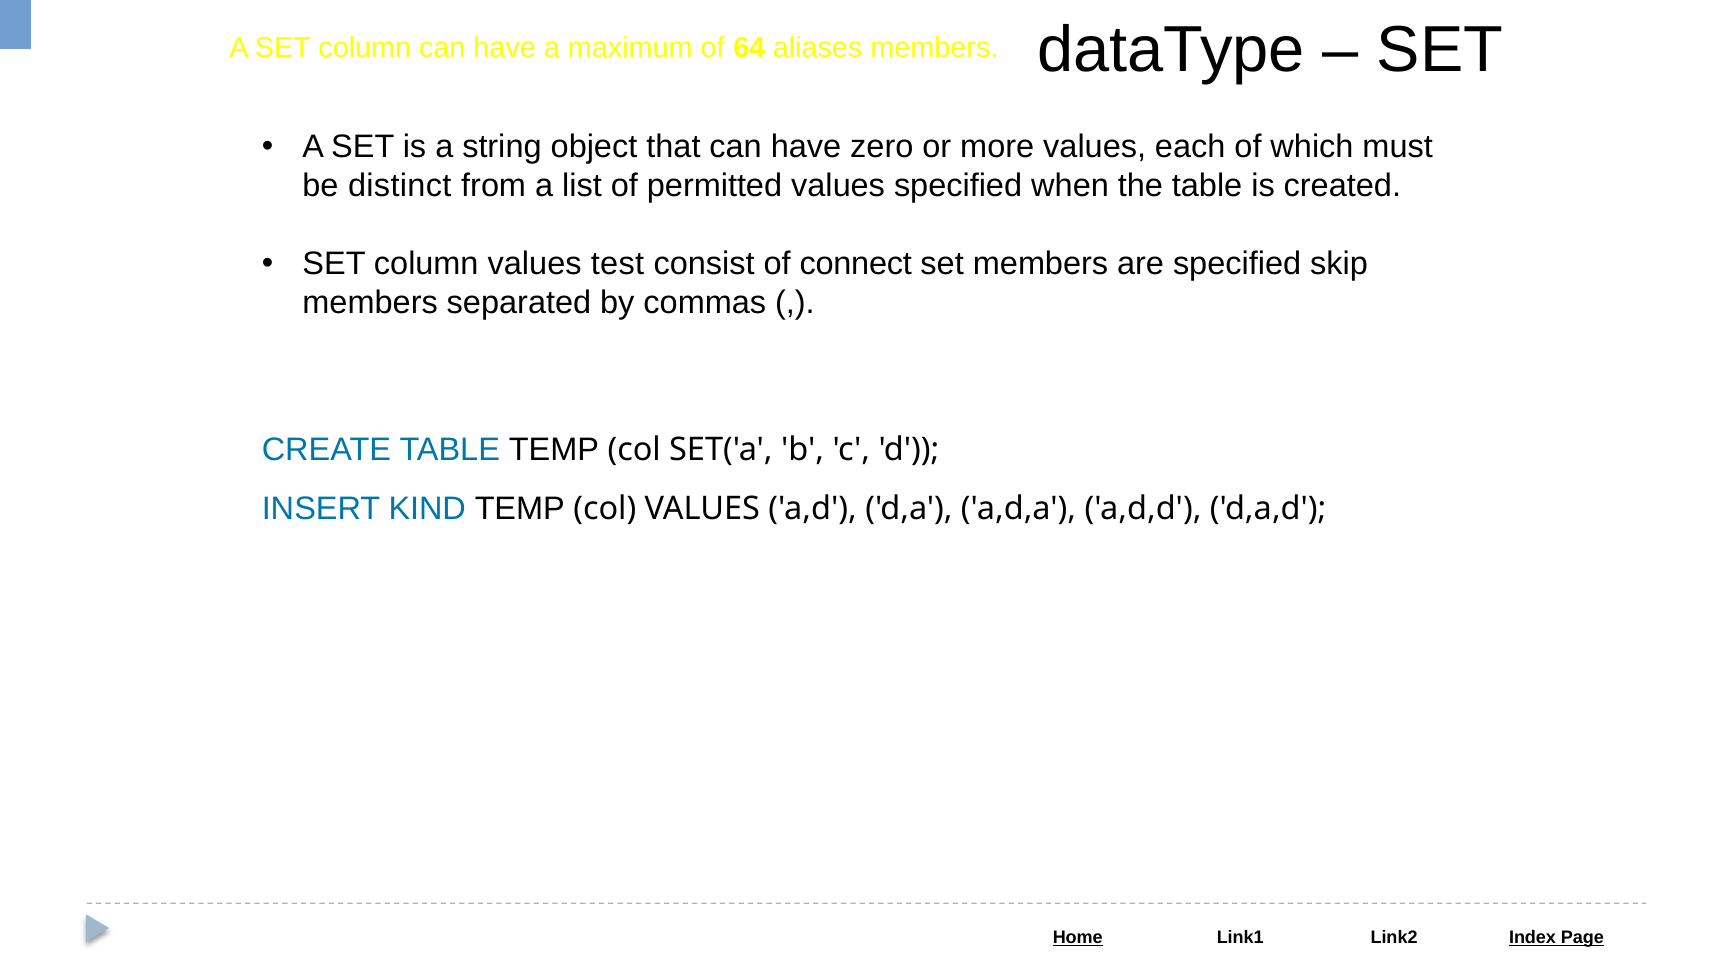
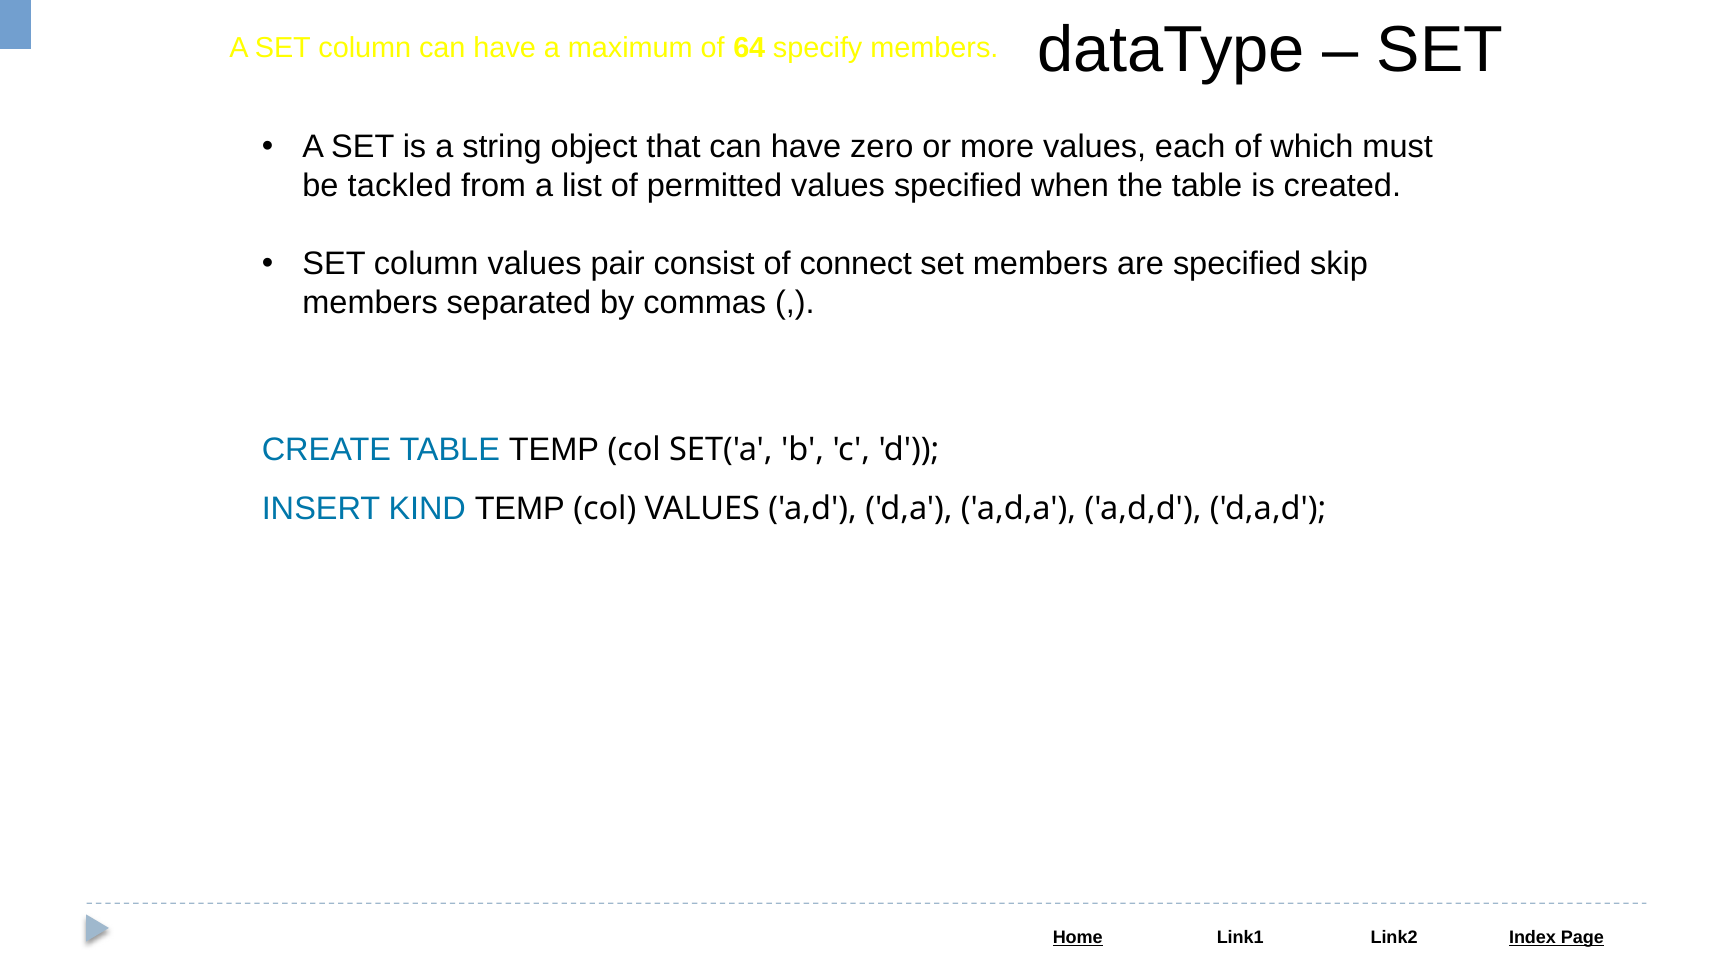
aliases: aliases -> specify (818, 48)
distinct: distinct -> tackled (400, 186)
test: test -> pair (618, 264)
